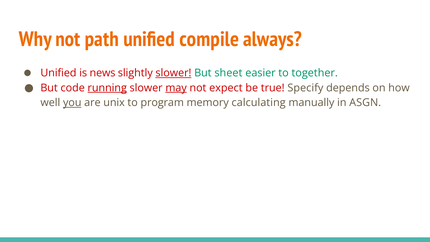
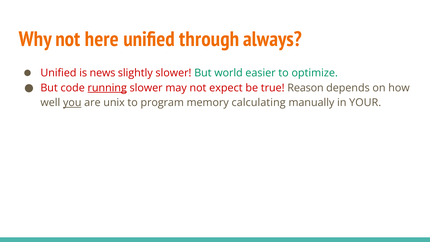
path: path -> here (102, 39)
compile: compile -> through (209, 39)
slower underline: present -> none (173, 73)
sheet: sheet -> world (229, 73)
together: together -> optimize (315, 73)
may underline: present -> none (176, 88)
Specify: Specify -> Reason (306, 88)
ASGN: ASGN -> YOUR (365, 103)
